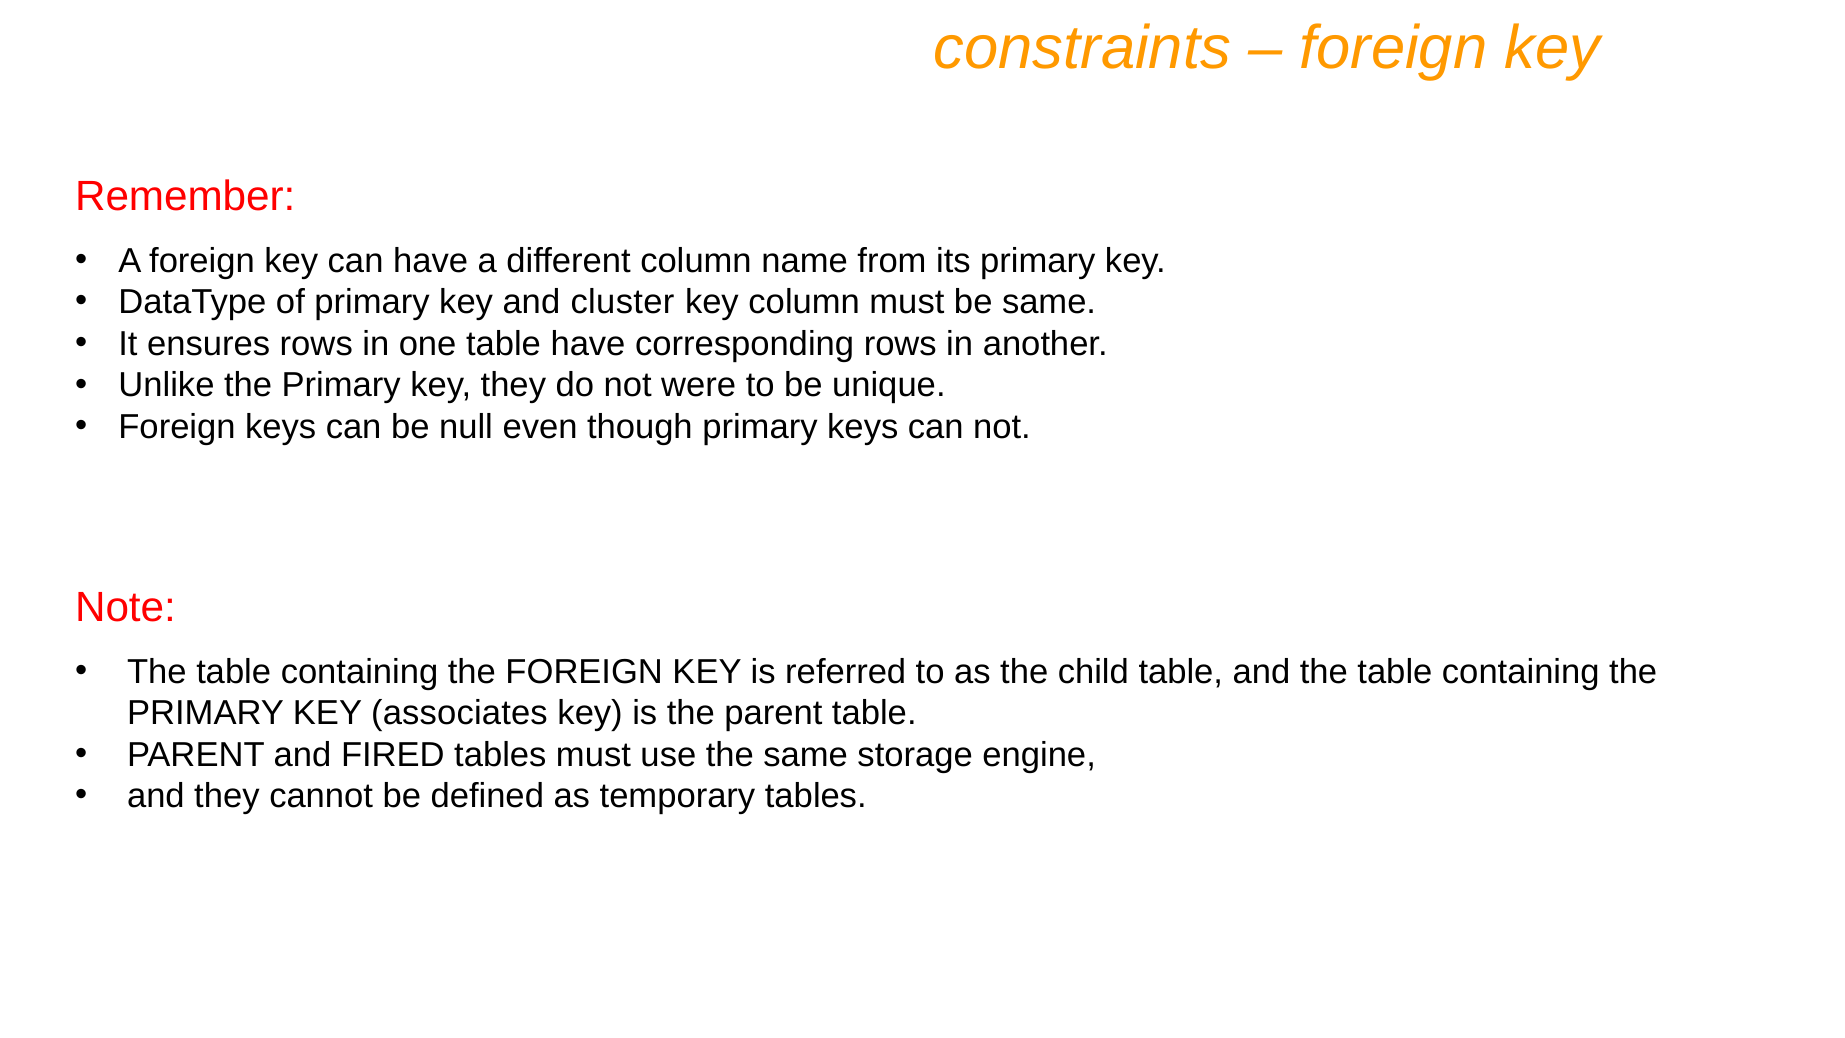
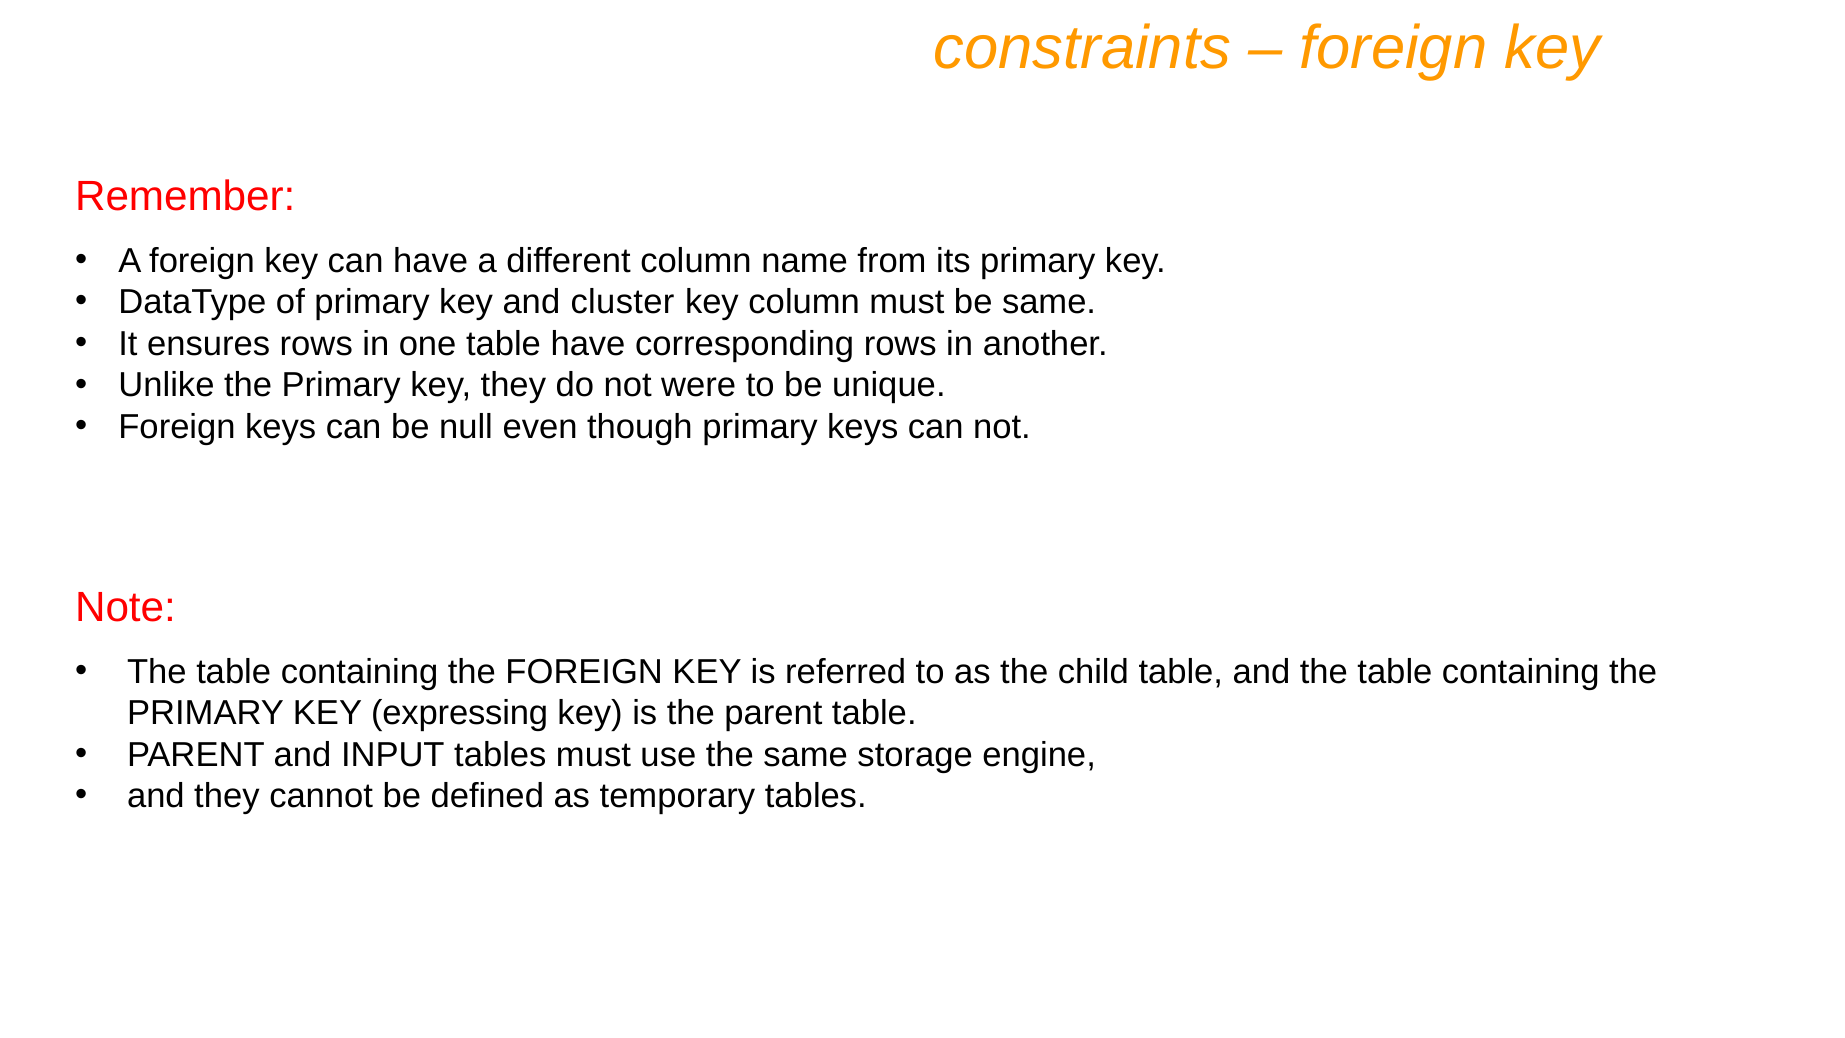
associates: associates -> expressing (460, 713)
FIRED: FIRED -> INPUT (393, 755)
